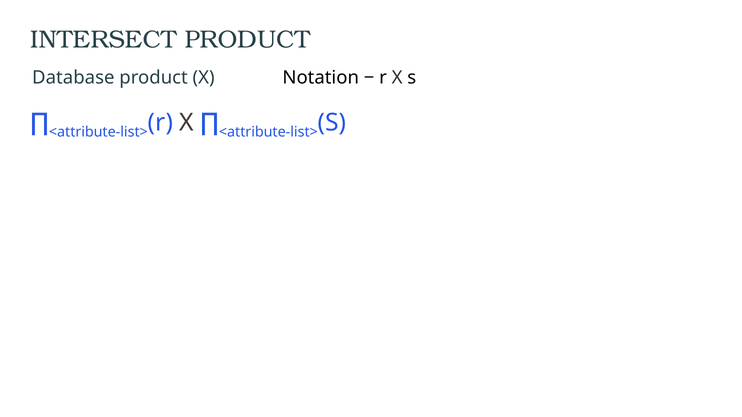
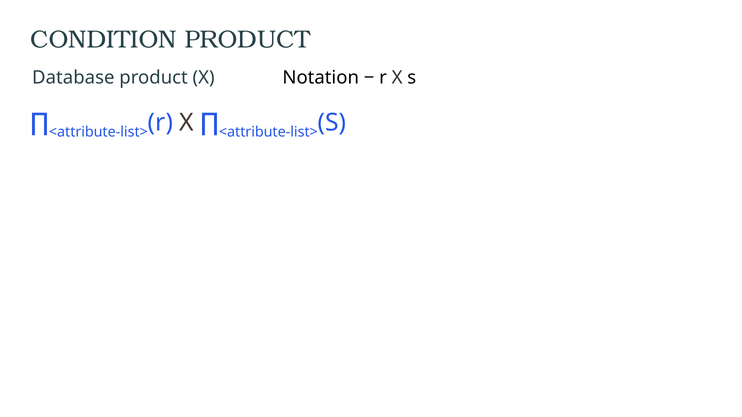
INTERSECT: INTERSECT -> CONDITION (104, 40)
